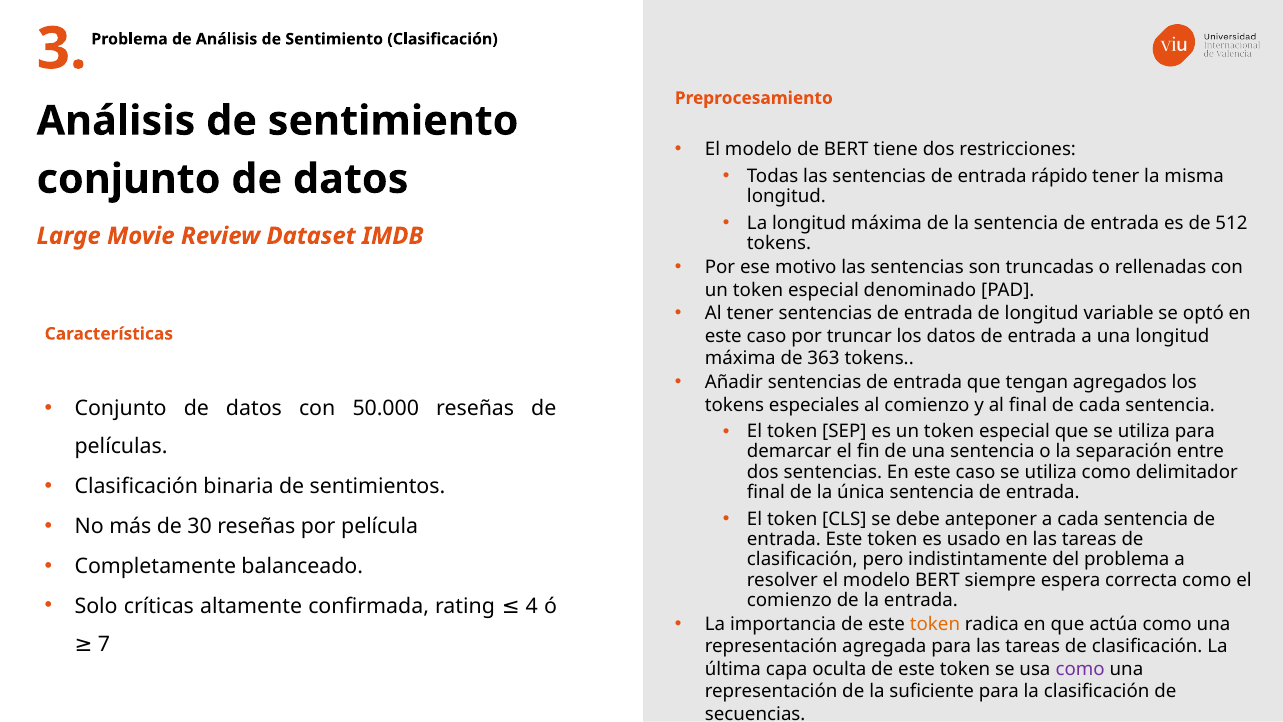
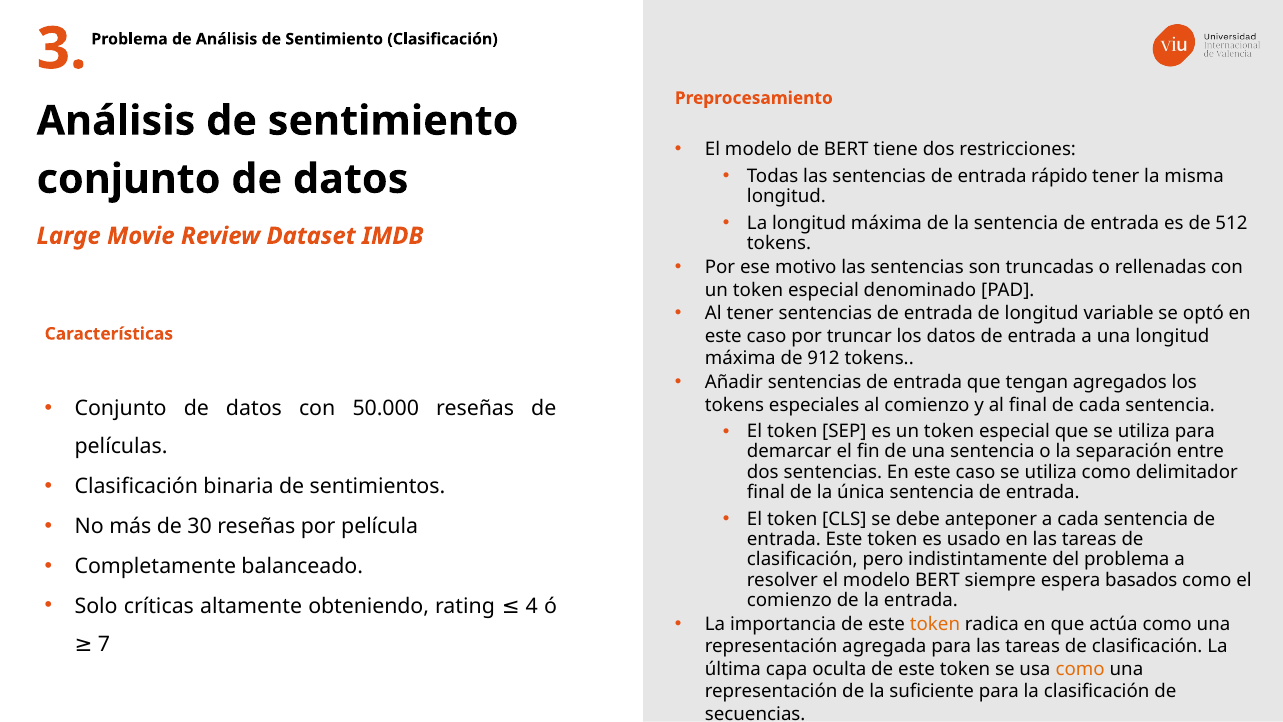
363: 363 -> 912 (824, 358)
correcta: correcta -> basados (1141, 580)
confirmada: confirmada -> obteniendo (369, 606)
como colour: purple -> orange (1080, 669)
